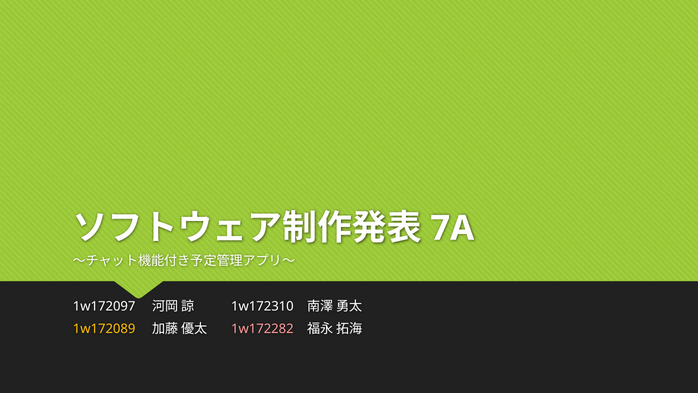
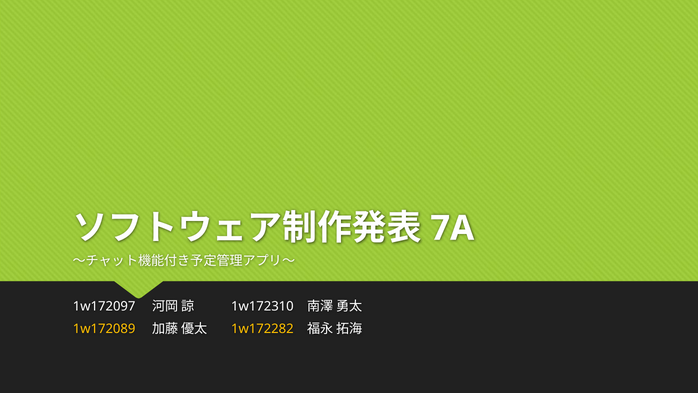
1w172282 colour: pink -> yellow (262, 329)
